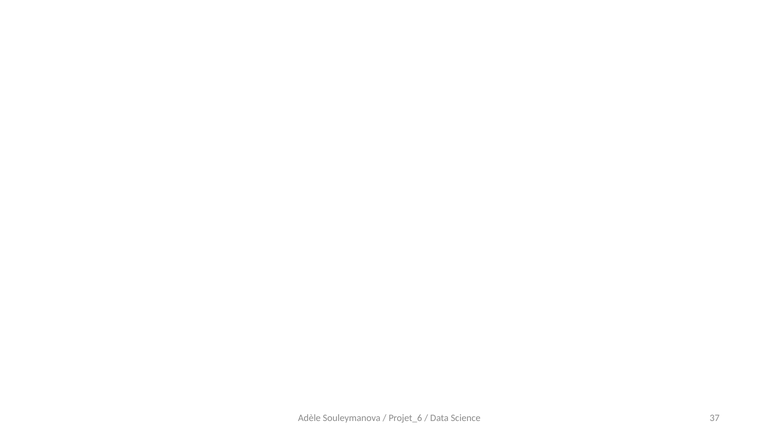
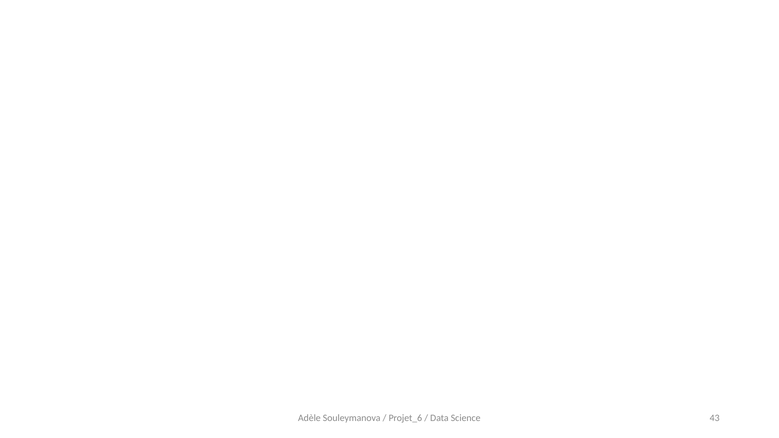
37: 37 -> 43 (715, 418)
